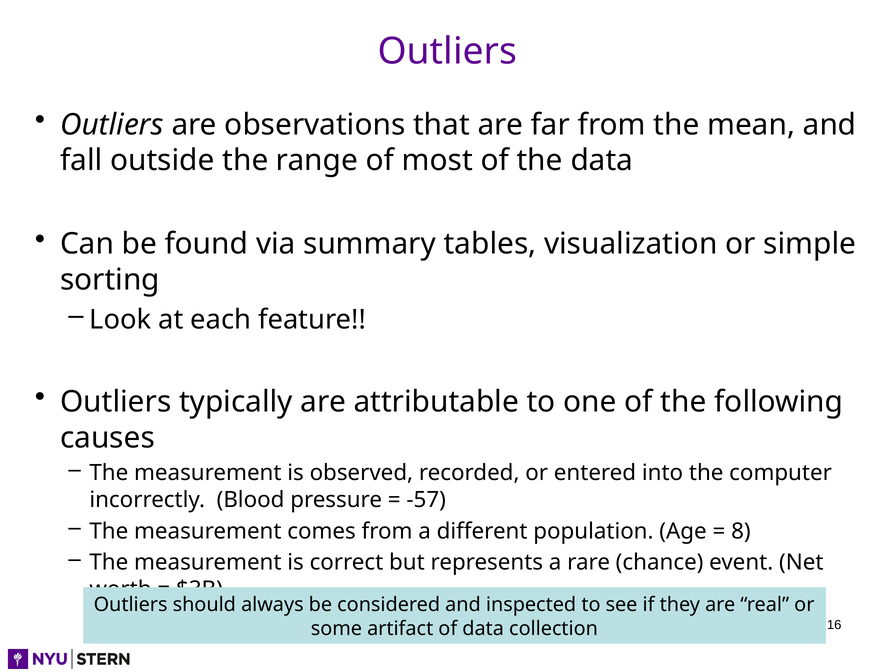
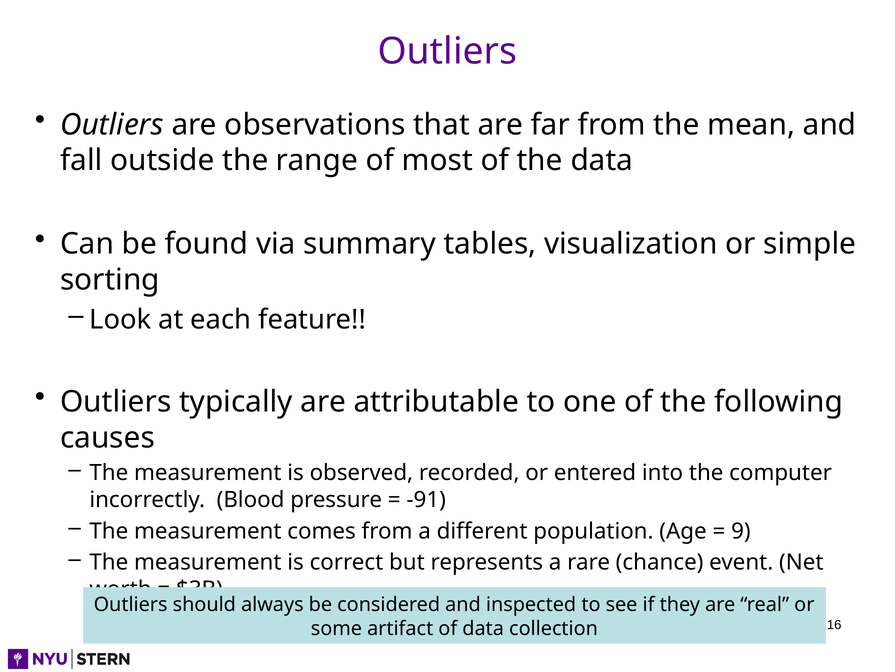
-57: -57 -> -91 (426, 499)
8: 8 -> 9 (741, 531)
